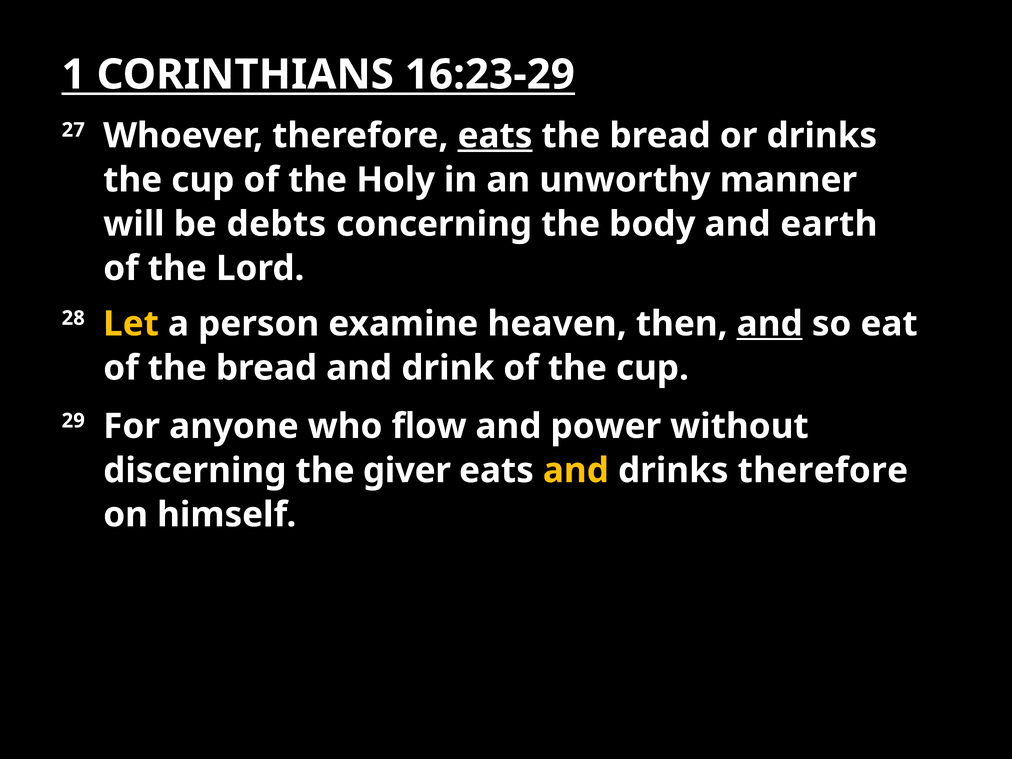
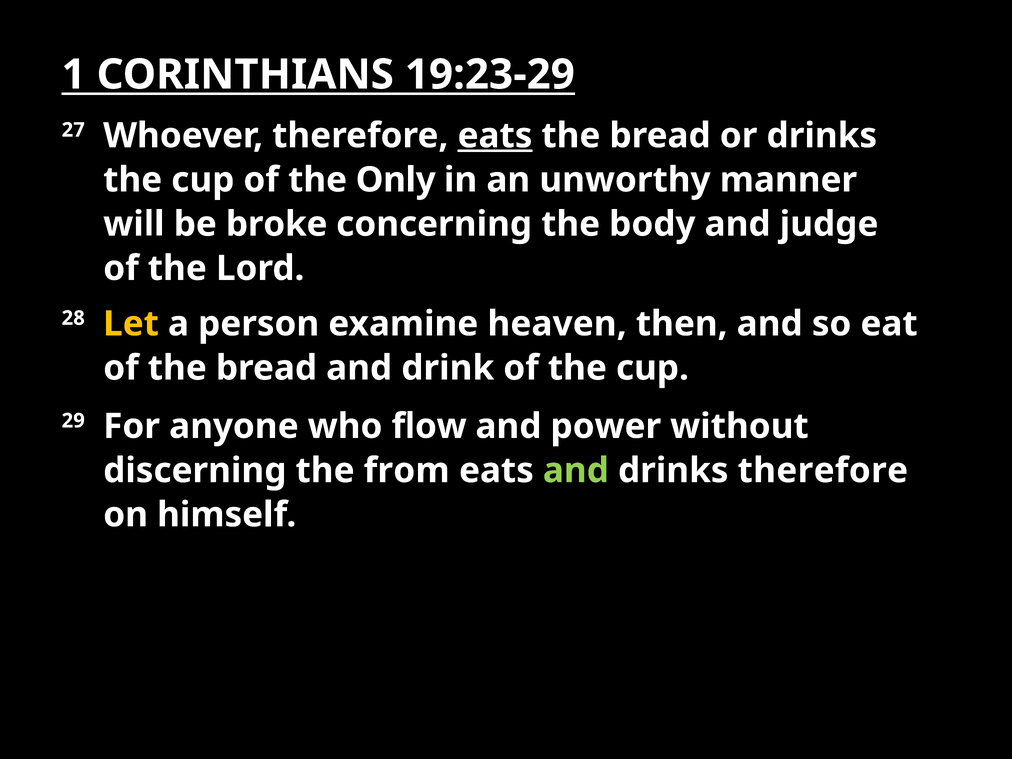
16:23-29: 16:23-29 -> 19:23-29 (490, 75)
Holy: Holy -> Only (396, 180)
debts: debts -> broke (277, 224)
earth: earth -> judge (829, 224)
and underline: present -> none (770, 324)
giver: giver -> from (407, 471)
and colour: yellow -> light green (576, 471)
